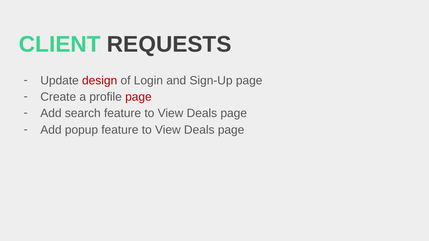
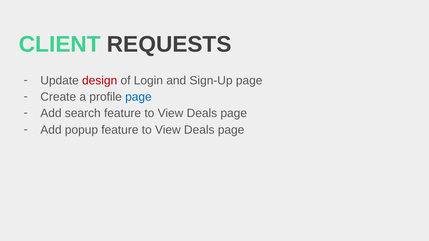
page colour: red -> blue (138, 97)
